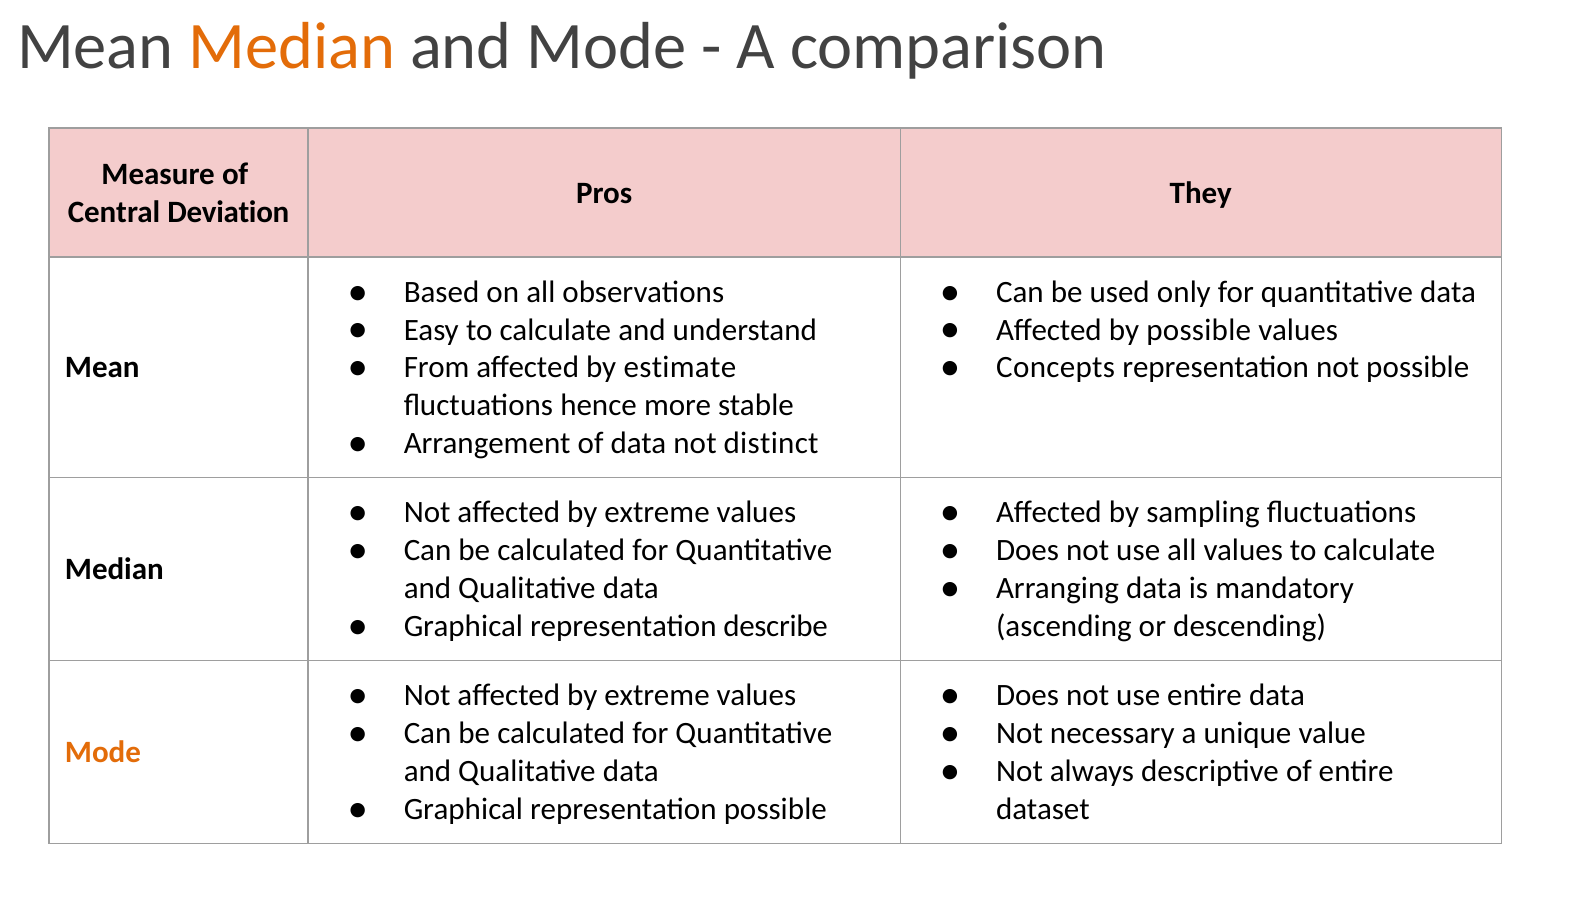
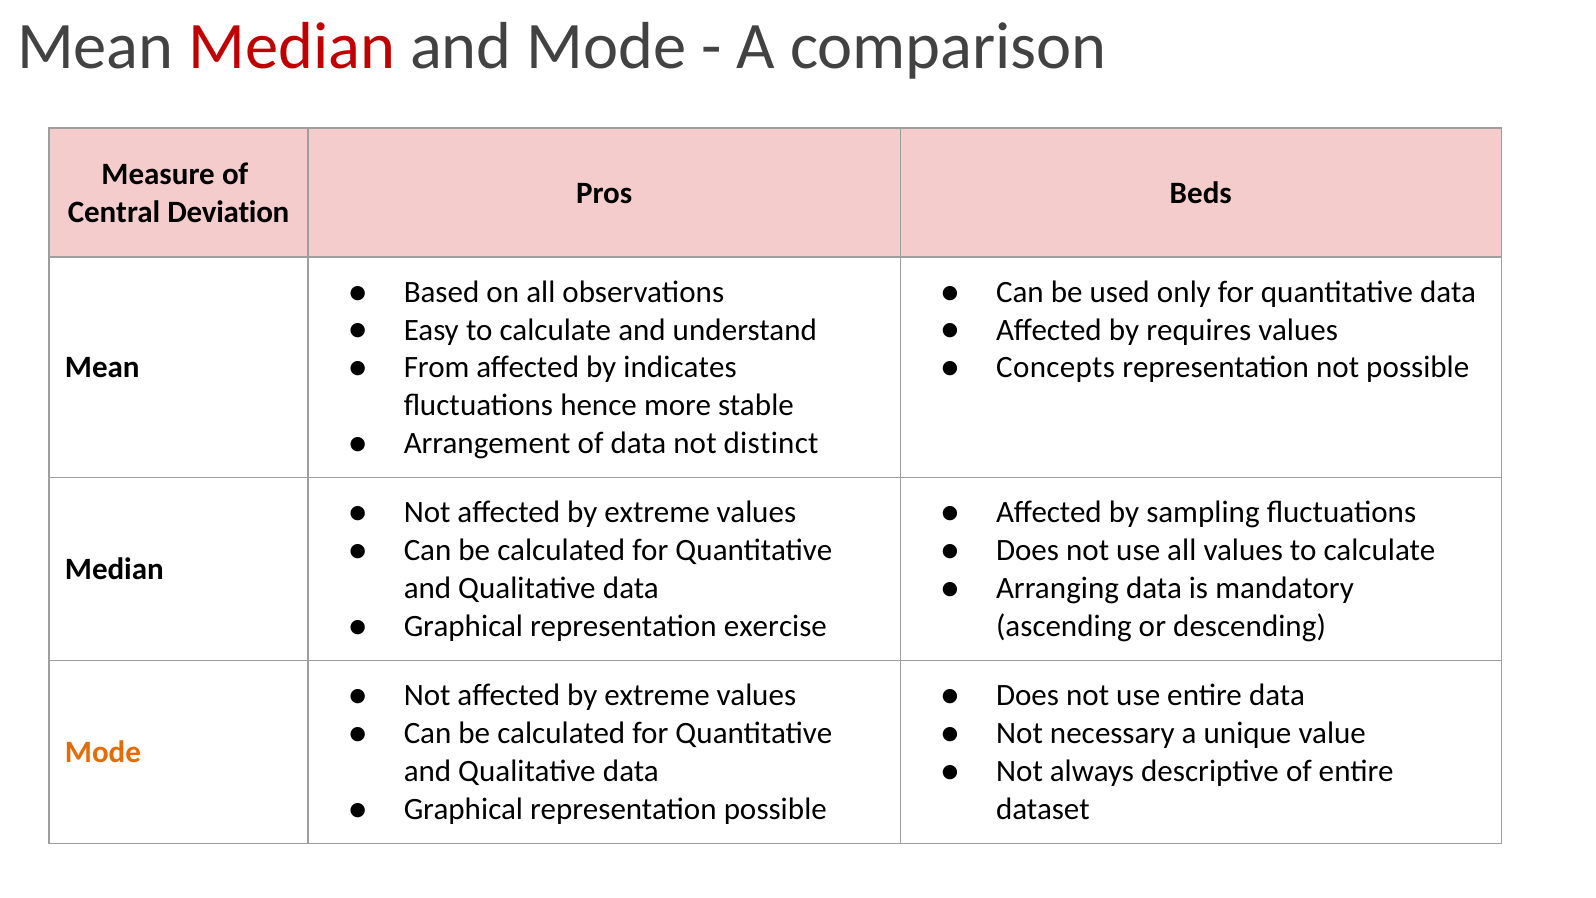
Median colour: orange -> red (292, 47)
They: They -> Beds (1201, 193)
by possible: possible -> requires (1199, 330)
estimate: estimate -> indicates (680, 367)
describe: describe -> exercise (775, 626)
